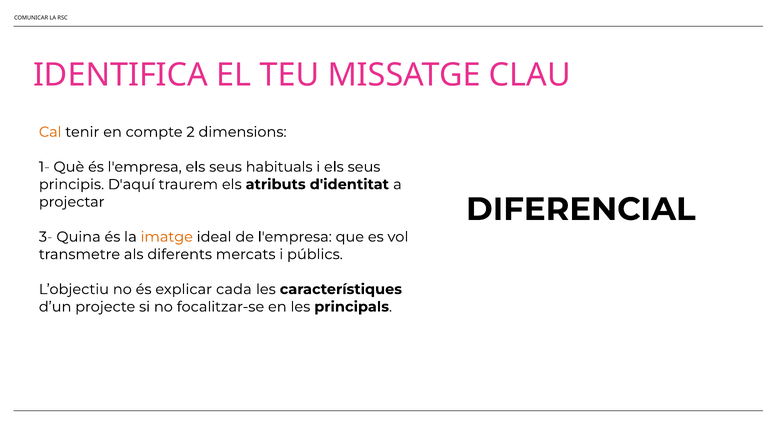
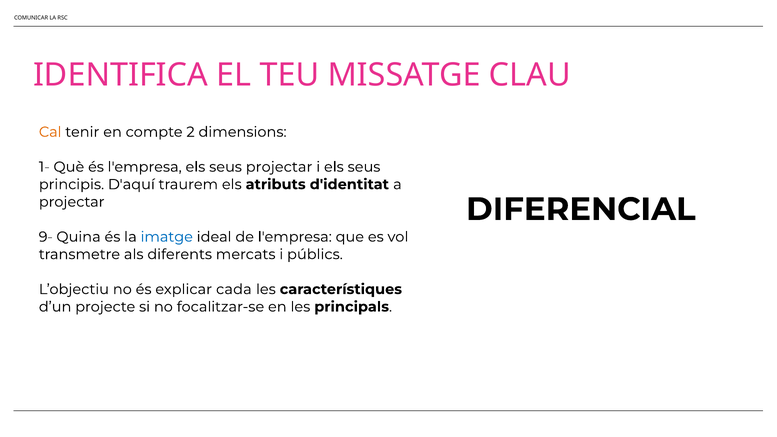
seus habituals: habituals -> projectar (279, 167)
3-: 3- -> 9- (46, 237)
imatge colour: orange -> blue (167, 237)
